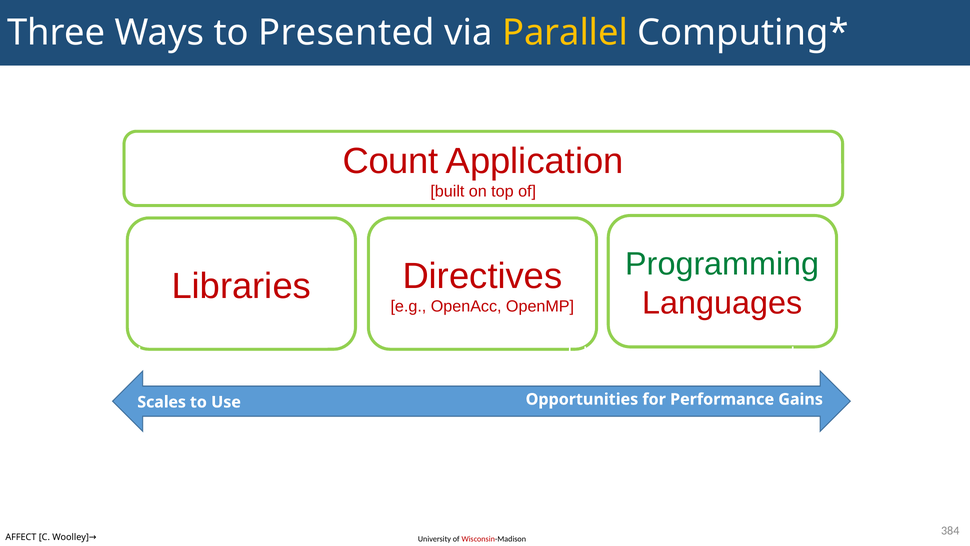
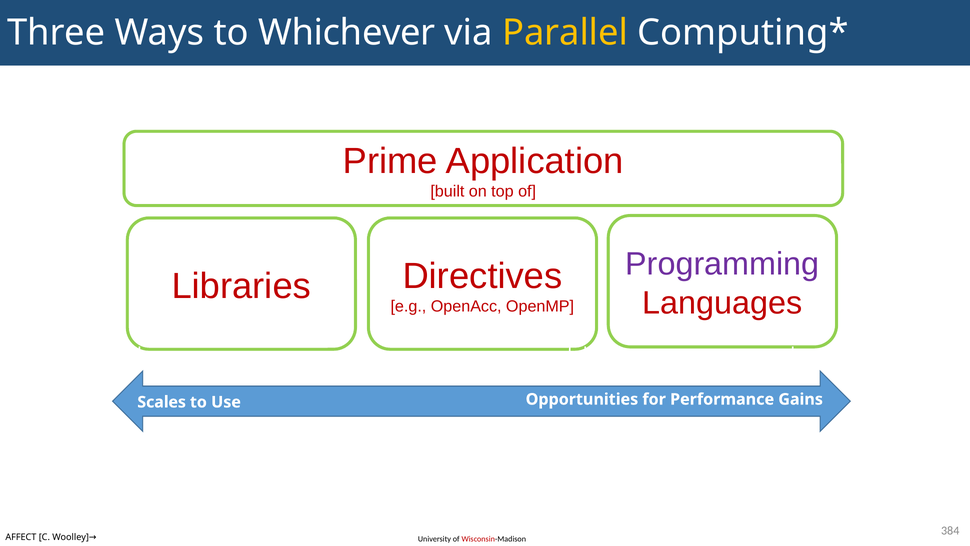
Presented: Presented -> Whichever (347, 33)
Count: Count -> Prime (390, 161)
Programming colour: green -> purple (722, 264)
